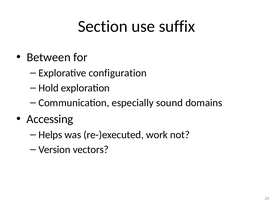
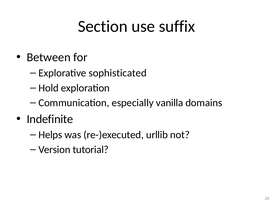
configuration: configuration -> sophisticated (118, 73)
sound: sound -> vanilla (170, 103)
Accessing: Accessing -> Indefinite (50, 119)
work: work -> urllib (157, 135)
vectors: vectors -> tutorial (91, 149)
